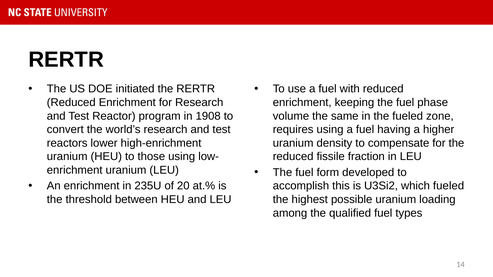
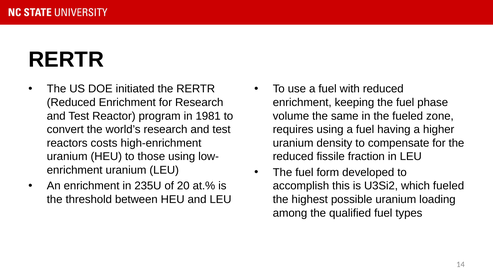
1908: 1908 -> 1981 (208, 116)
lower: lower -> costs (104, 143)
